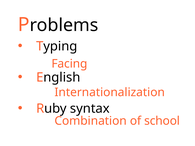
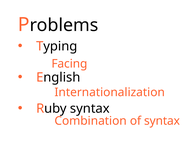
of school: school -> syntax (162, 121)
